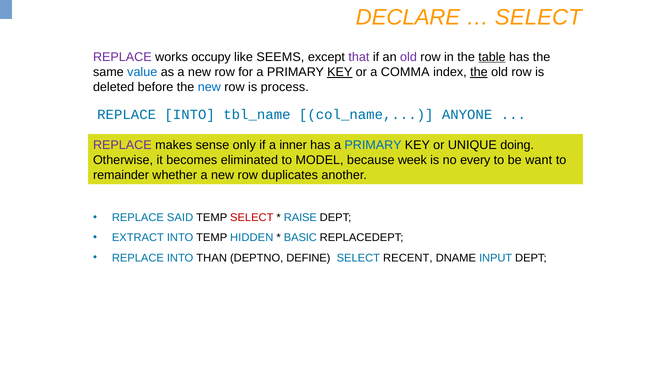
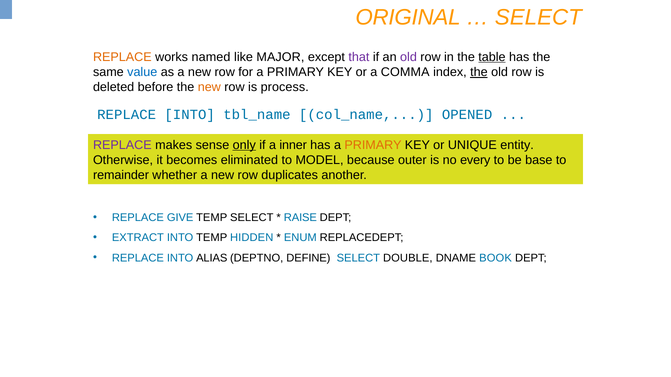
DECLARE: DECLARE -> ORIGINAL (408, 17)
REPLACE colour: purple -> orange (122, 57)
occupy: occupy -> named (211, 57)
SEEMS: SEEMS -> MAJOR (280, 57)
KEY underline: present -> none (340, 72)
new colour: blue -> orange (209, 87)
ANYONE: ANYONE -> OPENED (467, 115)
only underline: none -> present (244, 145)
PRIMARY colour: blue -> orange (373, 145)
doing: doing -> entity (517, 145)
week: week -> outer (412, 160)
want: want -> base (539, 160)
SAID: SAID -> GIVE (180, 218)
SELECT colour: red -> black (252, 218)
BASIC: BASIC -> ENUM (300, 238)
THAN: THAN -> ALIAS (212, 258)
RECENT: RECENT -> DOUBLE (408, 258)
INPUT: INPUT -> BOOK (496, 258)
